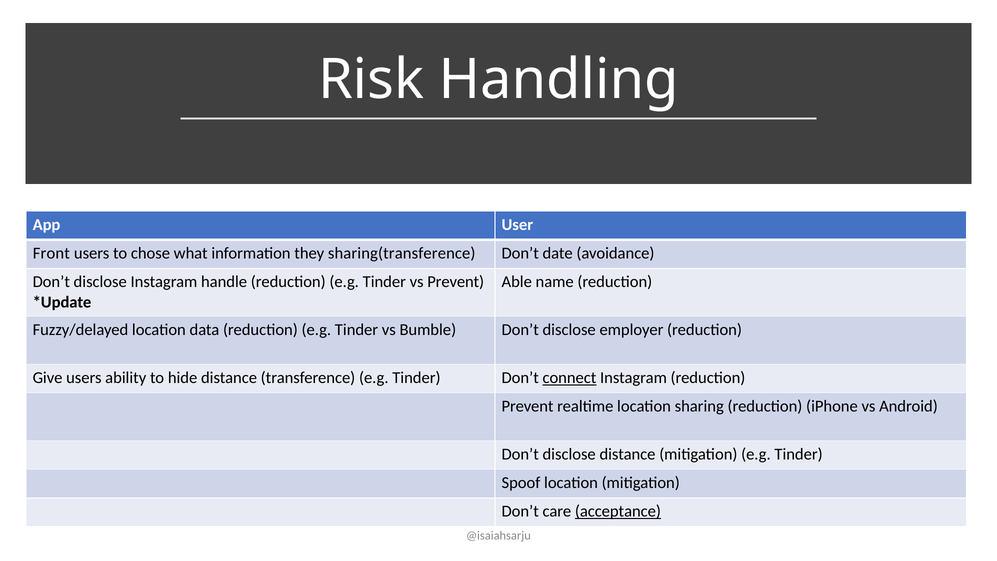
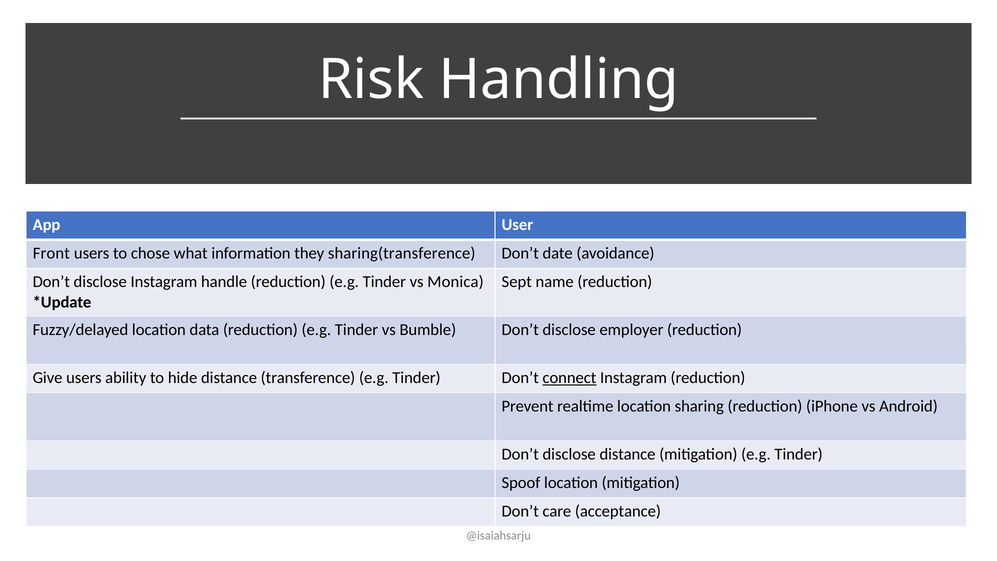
vs Prevent: Prevent -> Monica (456, 282)
Able: Able -> Sept (517, 282)
acceptance underline: present -> none (618, 511)
